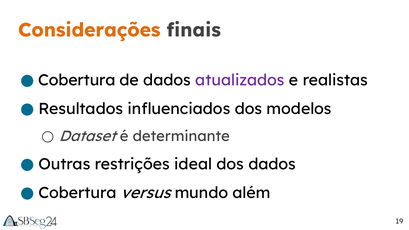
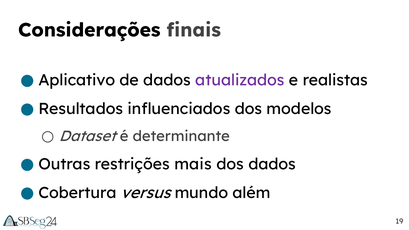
Considerações colour: orange -> black (89, 30)
Cobertura: Cobertura -> Aplicativo (77, 80)
ideal: ideal -> mais (193, 164)
